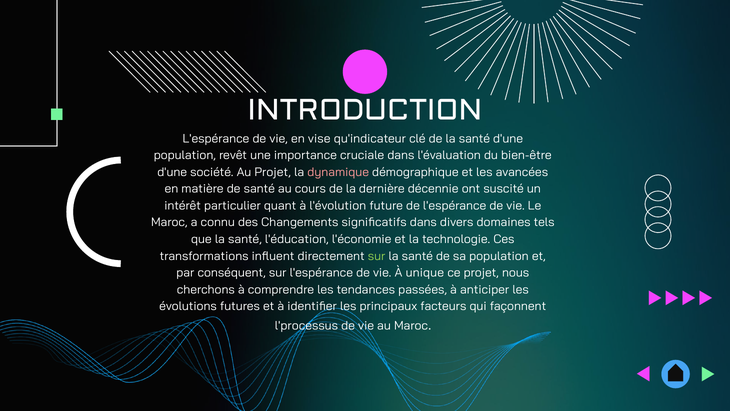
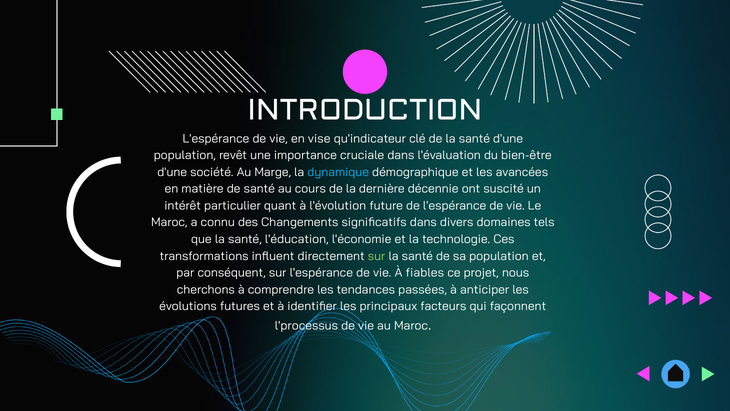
Au Projet: Projet -> Marge (273, 172)
dynamique colour: pink -> light blue (338, 172)
unique: unique -> fiables (425, 273)
